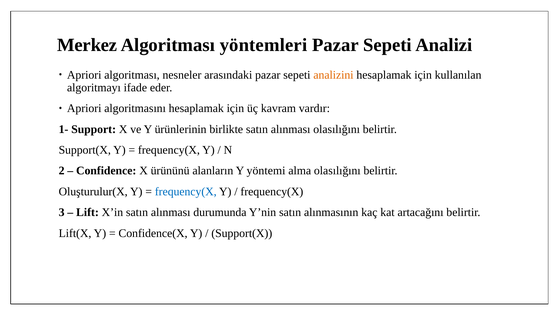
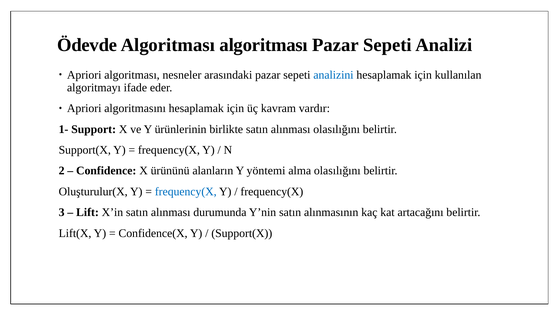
Merkez: Merkez -> Ödevde (87, 45)
Algoritması yöntemleri: yöntemleri -> algoritması (264, 45)
analizini colour: orange -> blue (333, 75)
